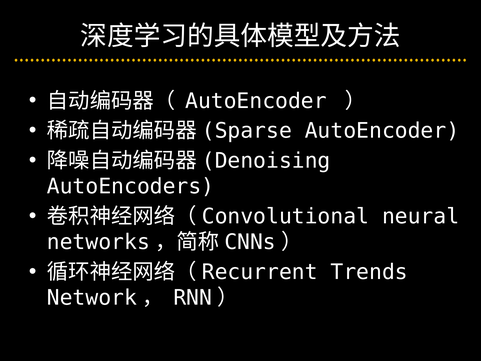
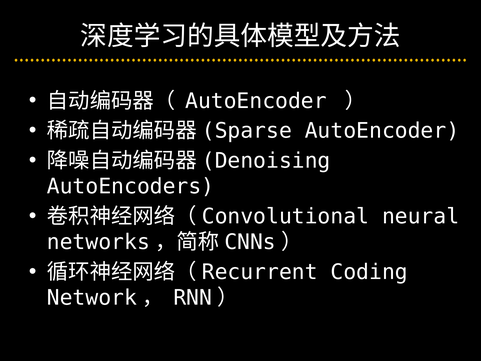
Trends: Trends -> Coding (369, 272)
